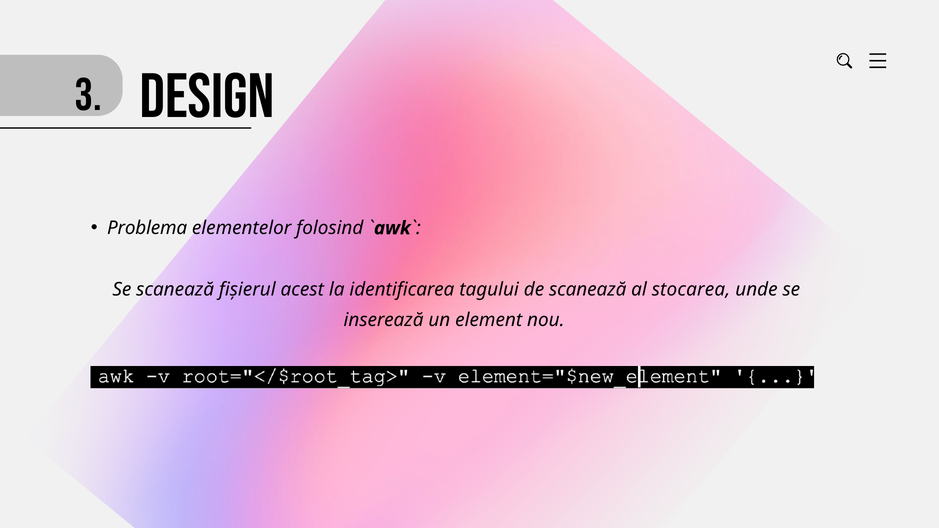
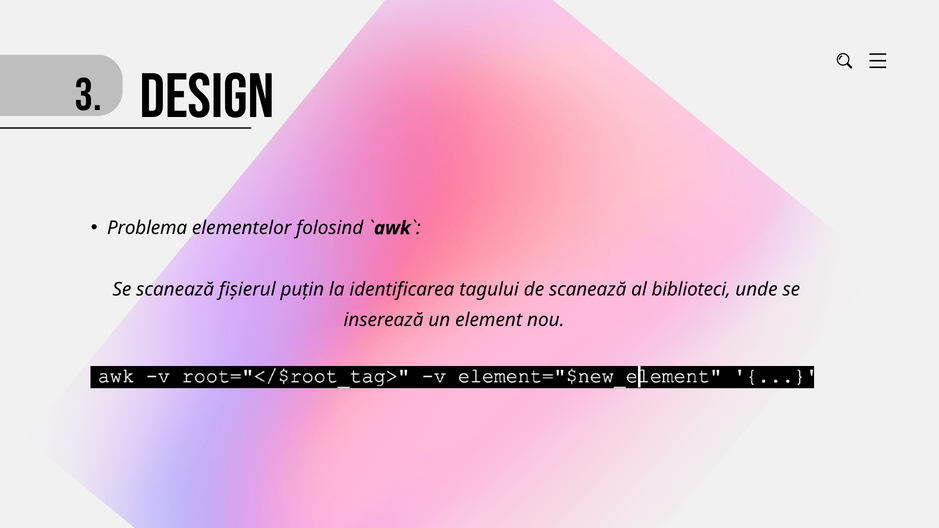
acest: acest -> puțin (302, 289)
stocarea: stocarea -> biblioteci (691, 289)
